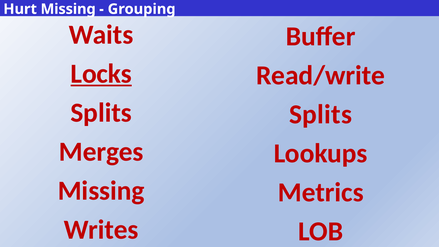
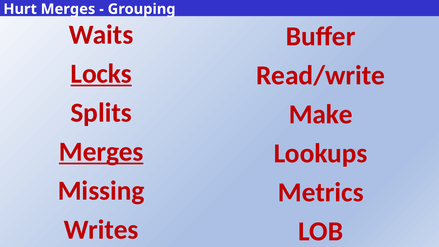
Hurt Missing: Missing -> Merges (68, 9)
Splits: Splits -> Make (321, 114)
Merges underline: none -> present (101, 152)
